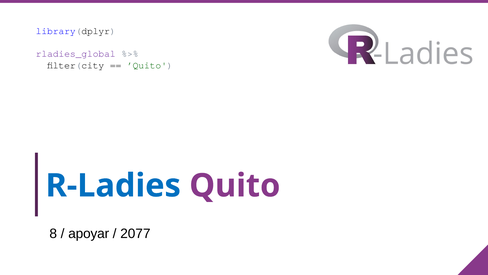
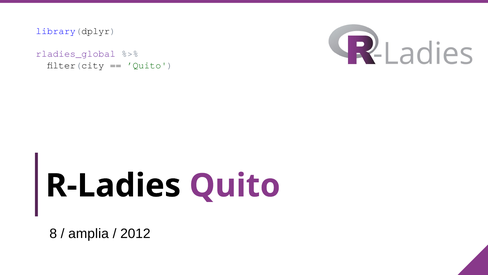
R-Ladies colour: blue -> black (113, 185)
apoyar: apoyar -> amplia (89, 233)
2077: 2077 -> 2012 (135, 233)
